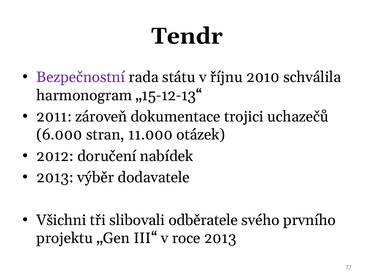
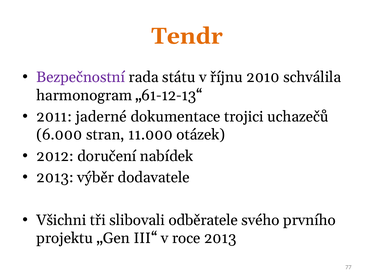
Tendr colour: black -> orange (187, 36)
„15-12-13“: „15-12-13“ -> „61-12-13“ (169, 95)
zároveň: zároveň -> jaderné (101, 117)
